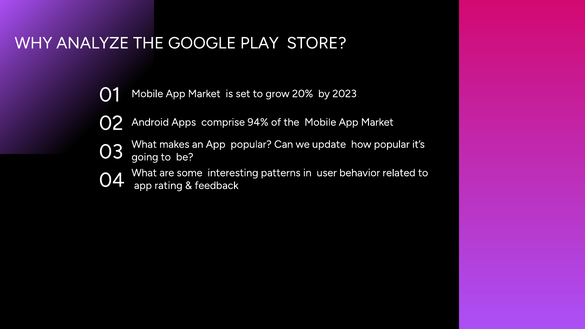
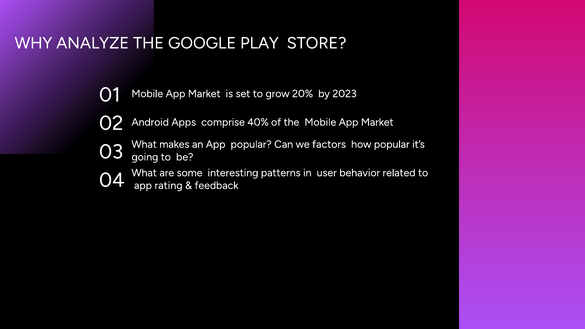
94%: 94% -> 40% (258, 122)
update: update -> factors (329, 144)
